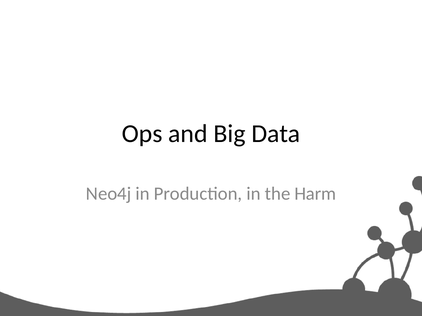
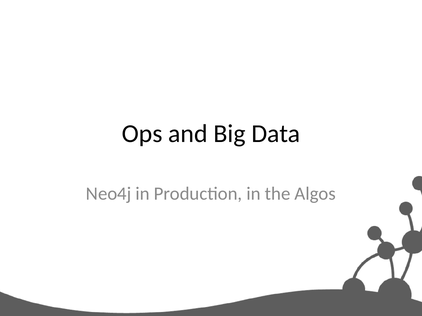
Harm: Harm -> Algos (315, 194)
